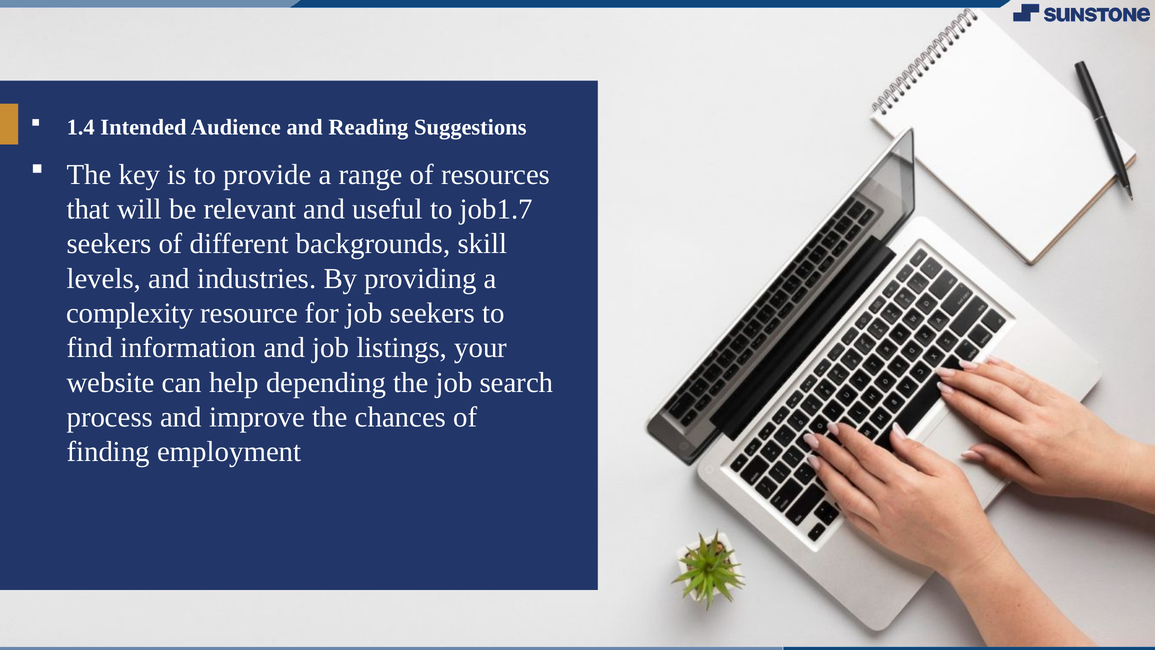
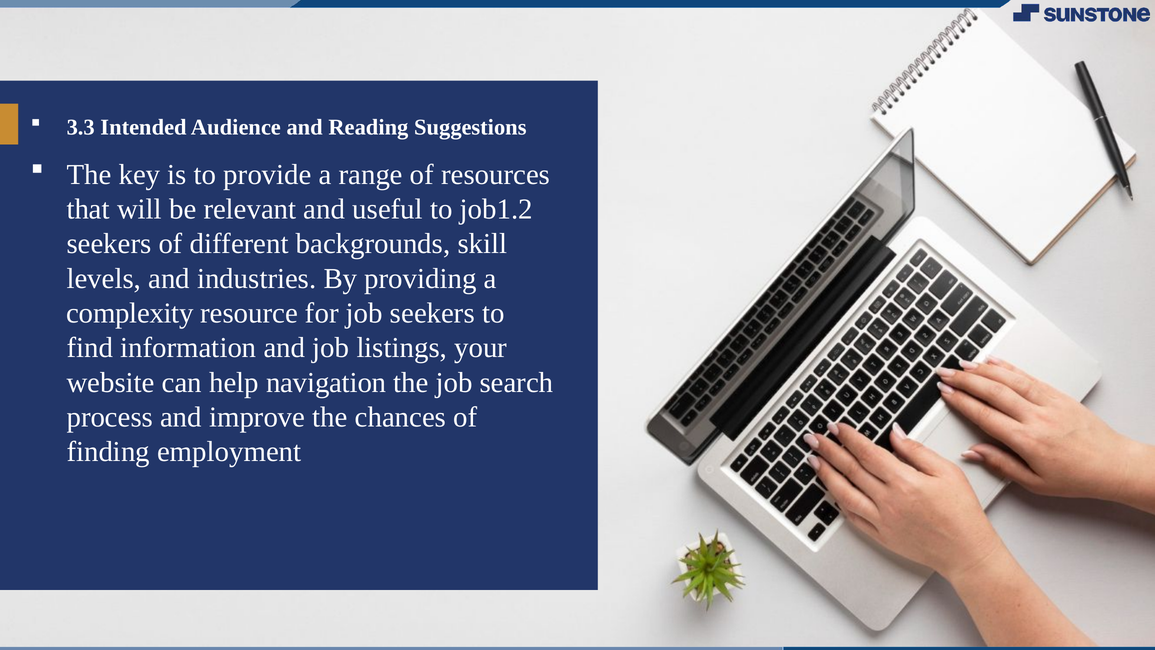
1.4: 1.4 -> 3.3 (81, 127)
job1.7: job1.7 -> job1.2 (496, 209)
depending: depending -> navigation (326, 382)
